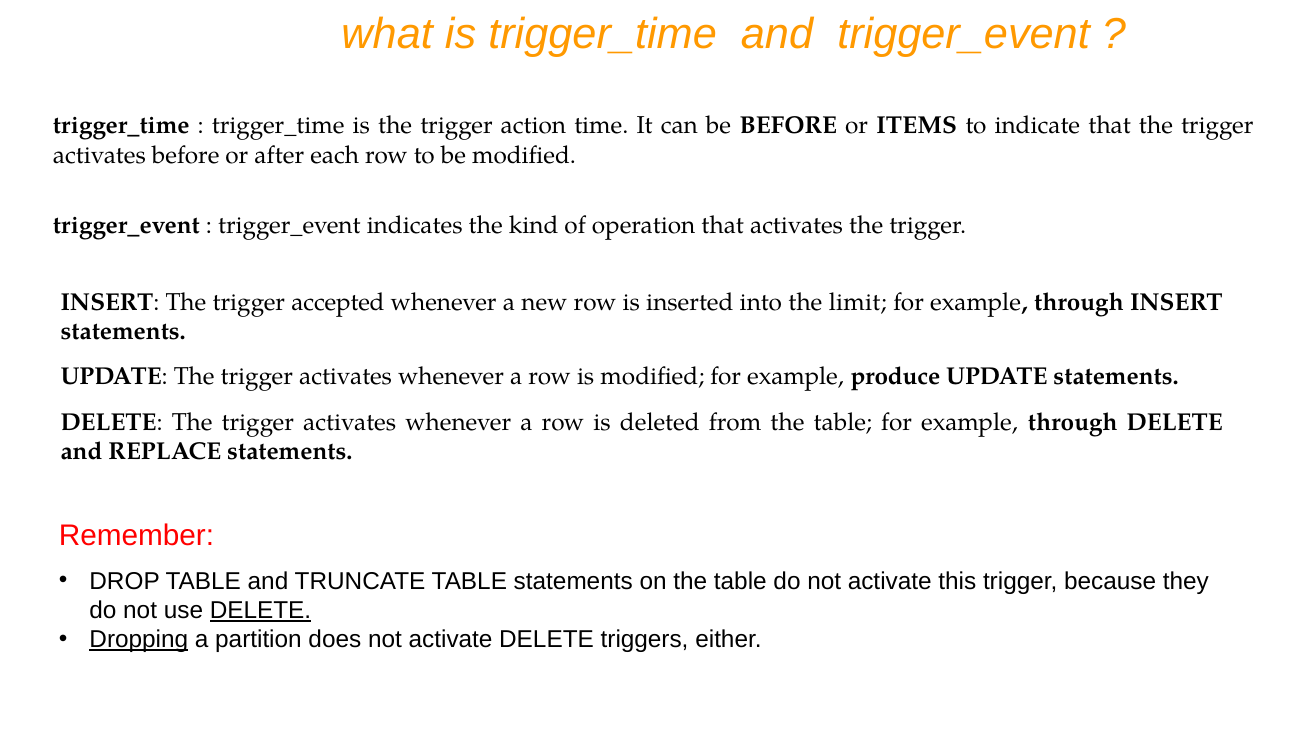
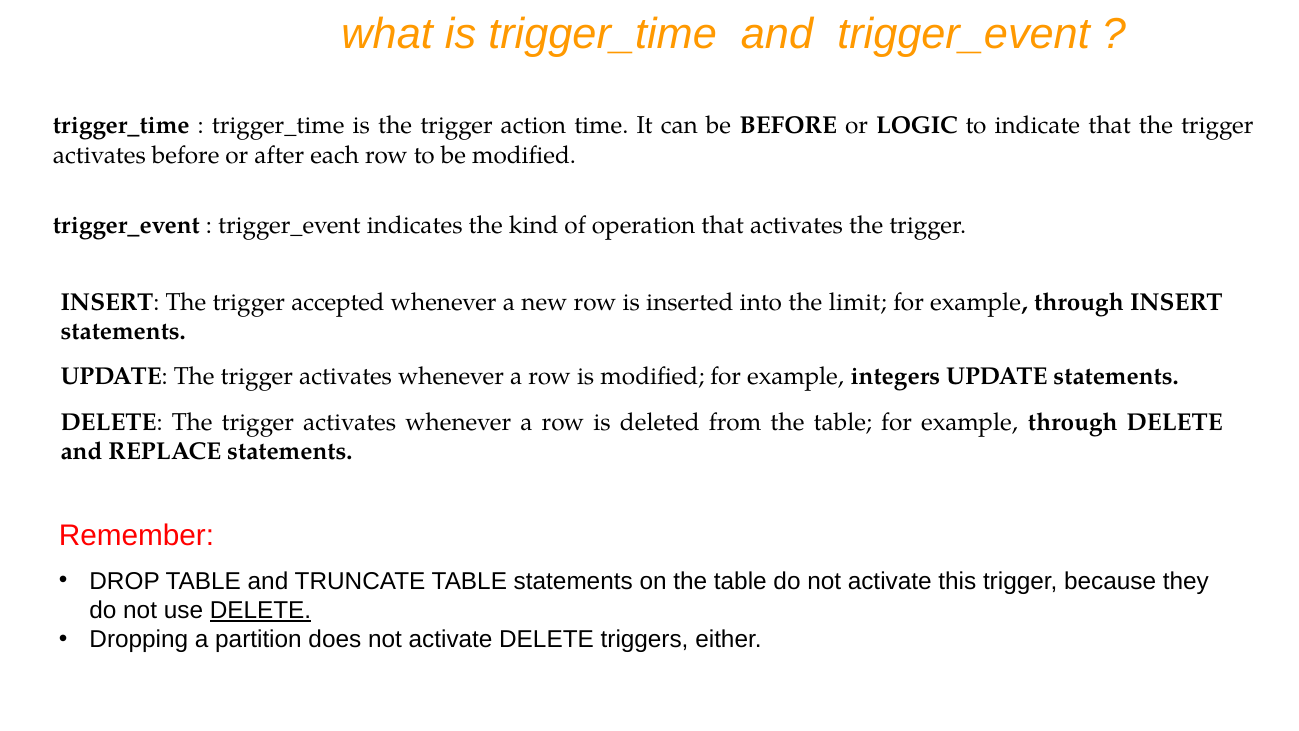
ITEMS: ITEMS -> LOGIC (917, 126)
produce: produce -> integers (895, 377)
Dropping underline: present -> none (139, 639)
